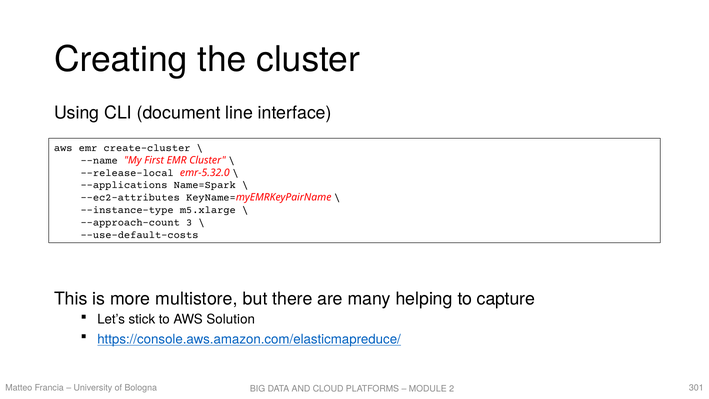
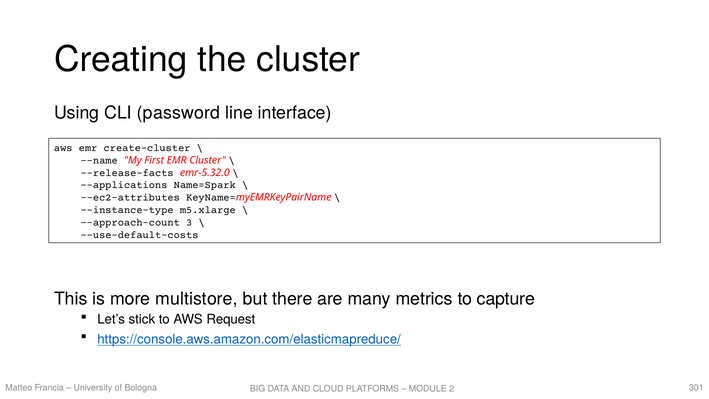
document: document -> password (178, 113)
--release-local: --release-local -> --release-facts (127, 173)
helping: helping -> metrics (424, 299)
Solution: Solution -> Request (231, 319)
